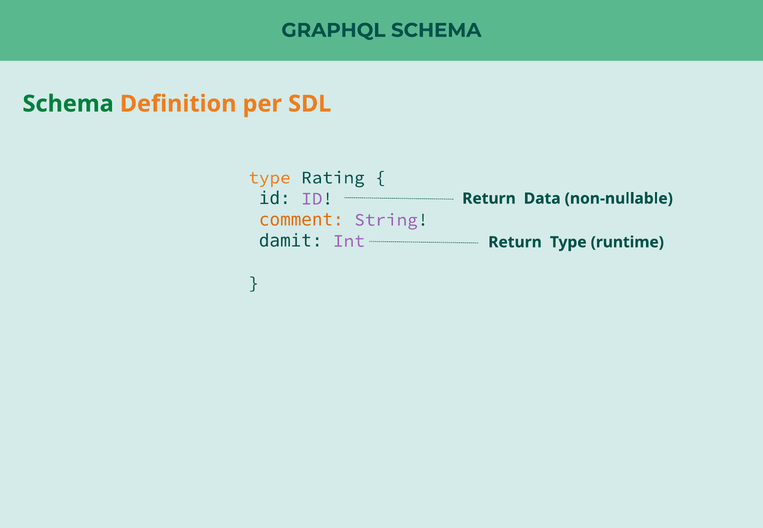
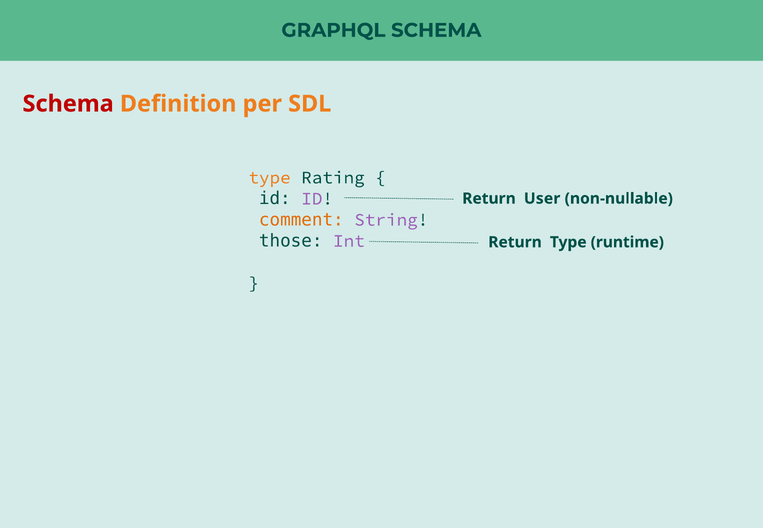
Schema colour: green -> red (68, 104)
Data: Data -> User (542, 199)
damit: damit -> those (291, 241)
